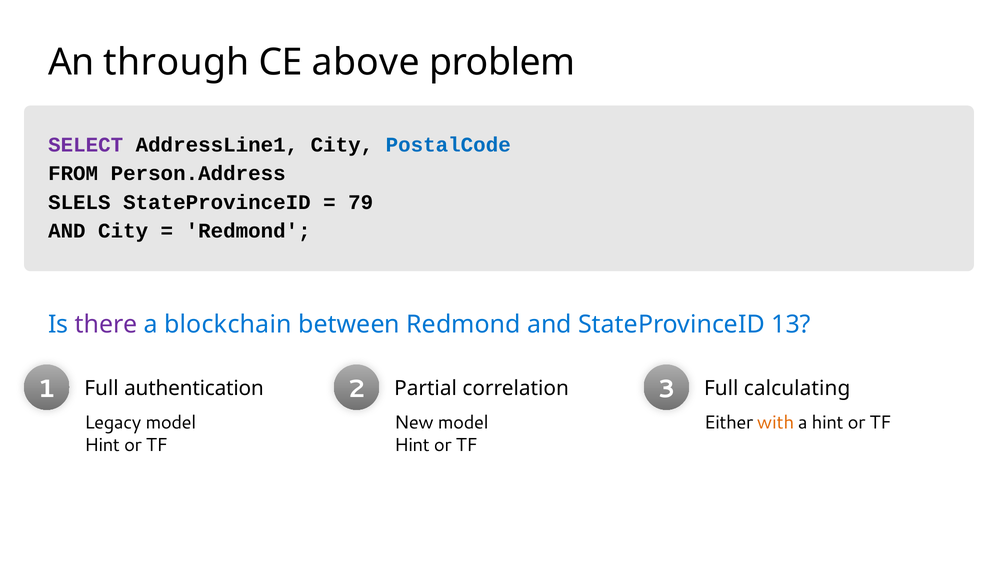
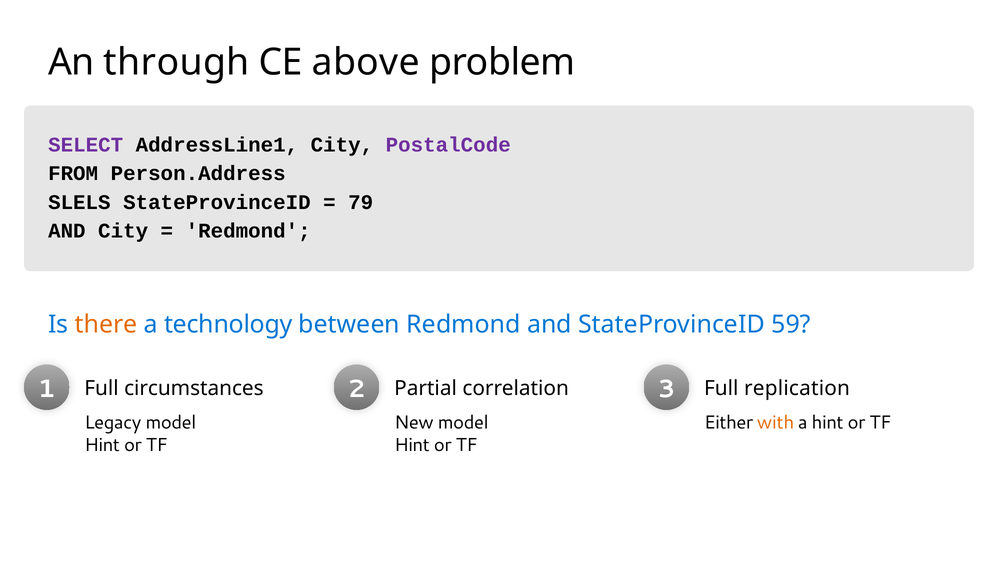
PostalCode colour: blue -> purple (448, 145)
there colour: purple -> orange (106, 324)
blockchain: blockchain -> technology (228, 324)
13: 13 -> 59 (791, 324)
authentication: authentication -> circumstances (194, 388)
calculating: calculating -> replication (797, 388)
